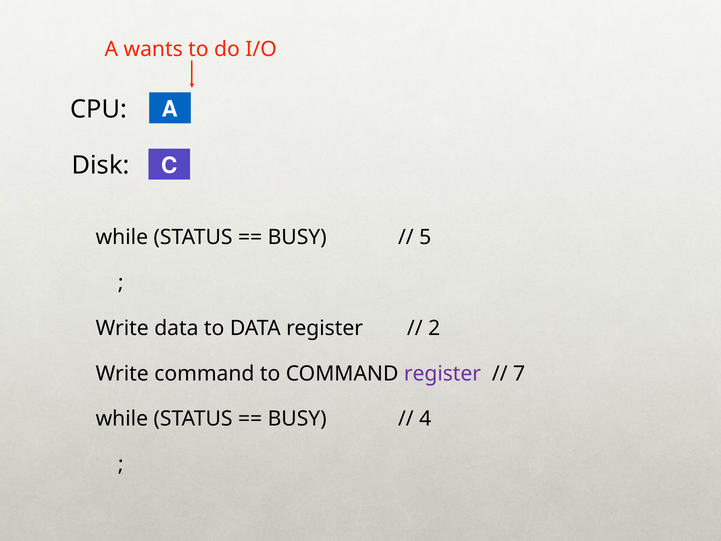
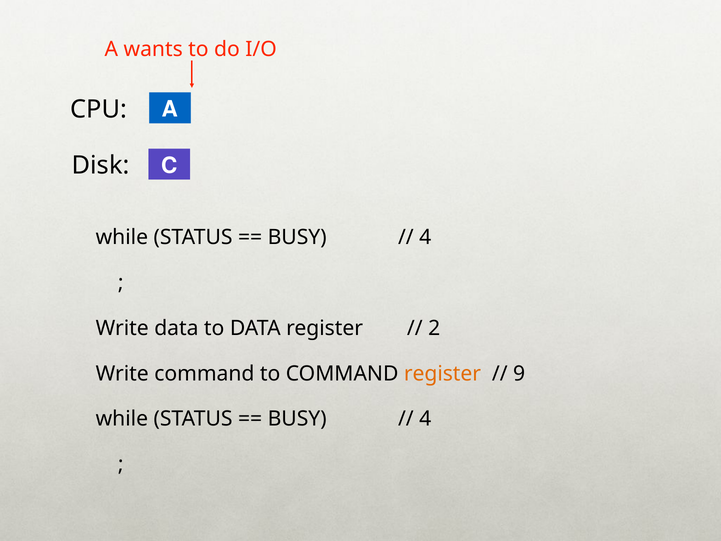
5: 5 -> 4 (425, 237)
register colour: purple -> orange (442, 373)
7: 7 -> 9 (519, 373)
